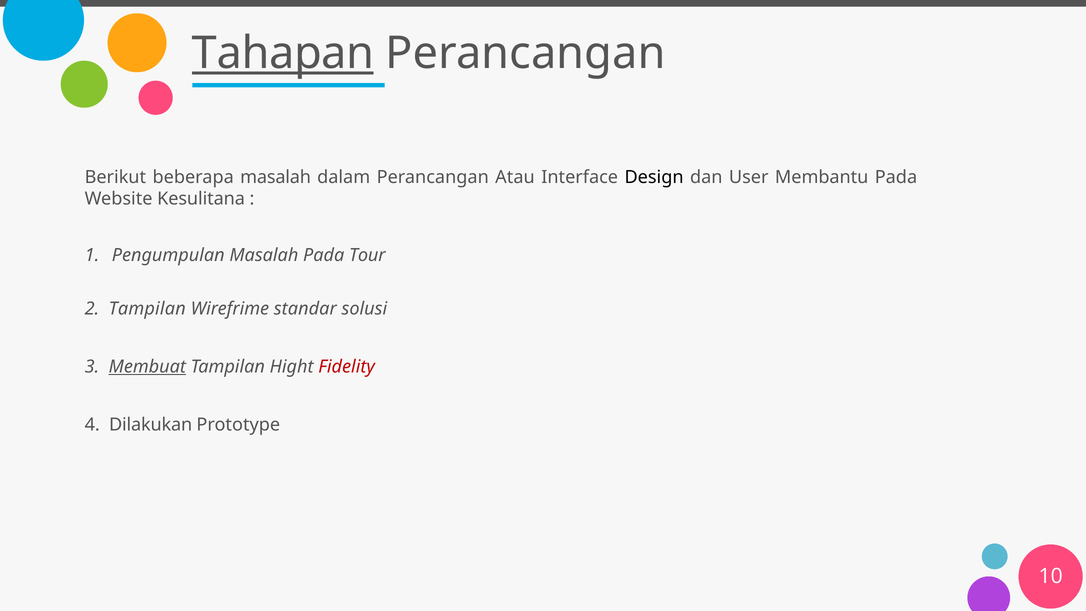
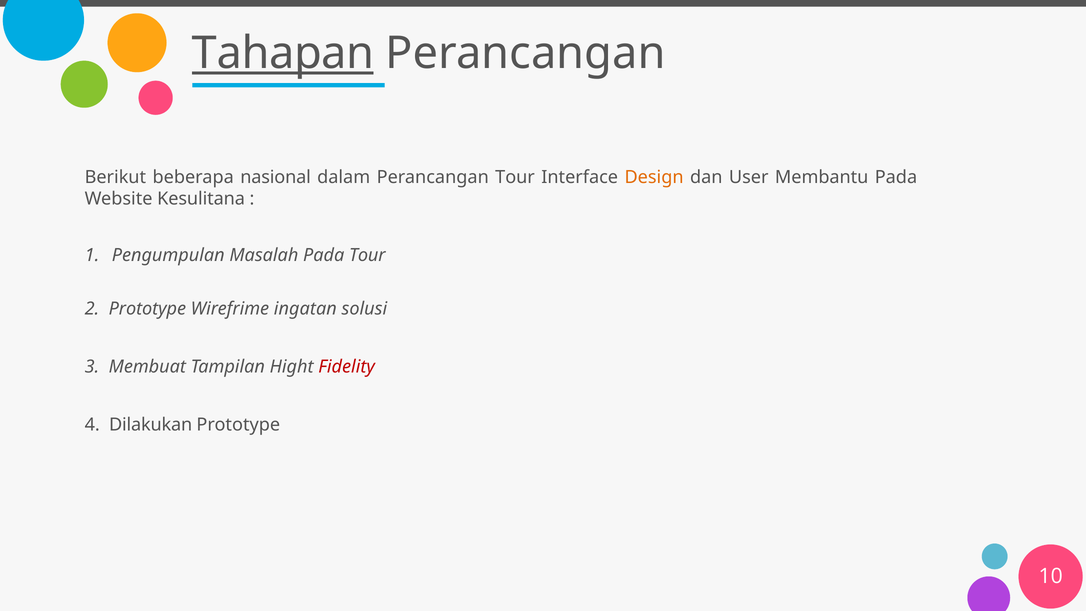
beberapa masalah: masalah -> nasional (276, 177)
Perancangan Atau: Atau -> Tour (515, 177)
Design colour: black -> orange (654, 177)
2 Tampilan: Tampilan -> Prototype (147, 309)
standar: standar -> ingatan (305, 309)
Membuat underline: present -> none (147, 367)
